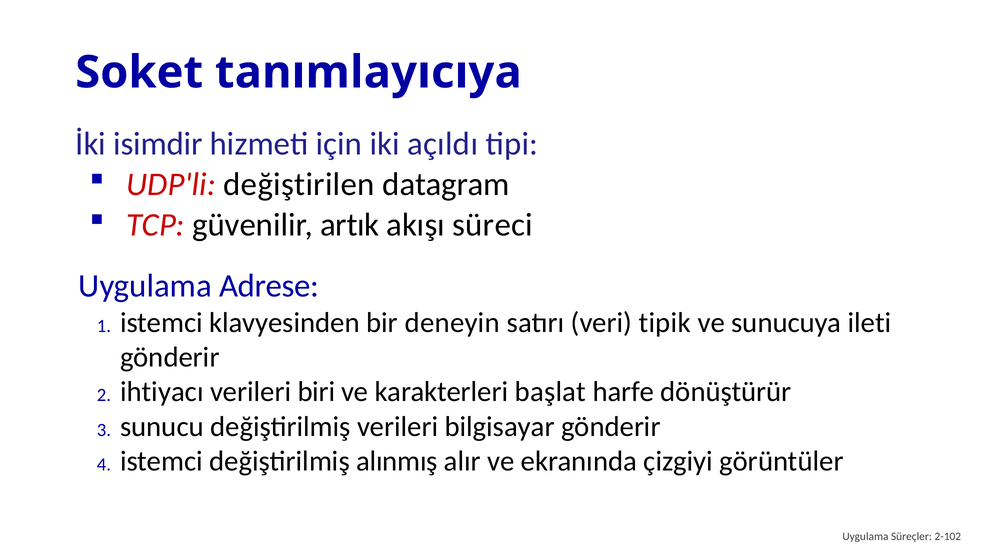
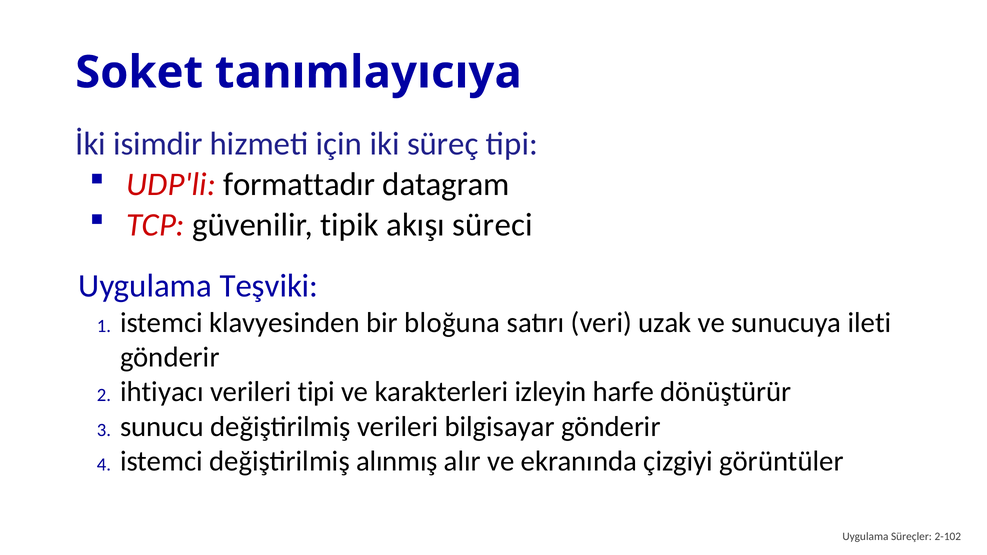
açıldı: açıldı -> süreç (443, 144)
değiştirilen: değiştirilen -> formattadır (299, 184)
artık: artık -> tipik (350, 225)
Adrese: Adrese -> Teşviki (269, 286)
deneyin: deneyin -> bloğuna (452, 323)
tipik: tipik -> uzak (665, 323)
verileri biri: biri -> tipi (316, 392)
başlat: başlat -> izleyin (551, 392)
